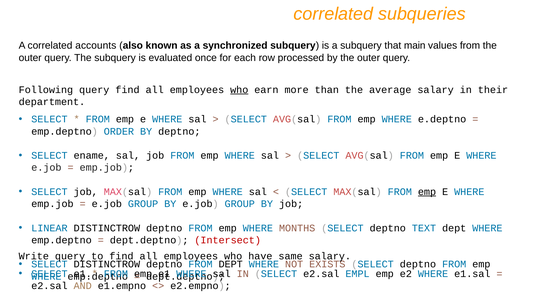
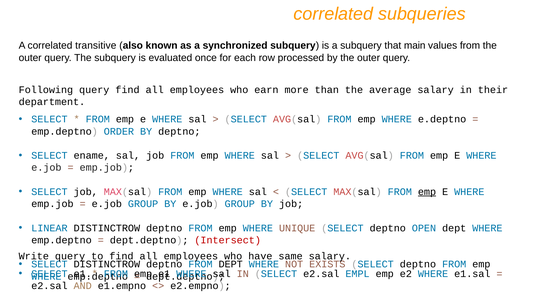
accounts: accounts -> transitive (96, 46)
who underline: present -> none (239, 90)
MONTHS: MONTHS -> UNIQUE (297, 228)
TEXT: TEXT -> OPEN (424, 228)
